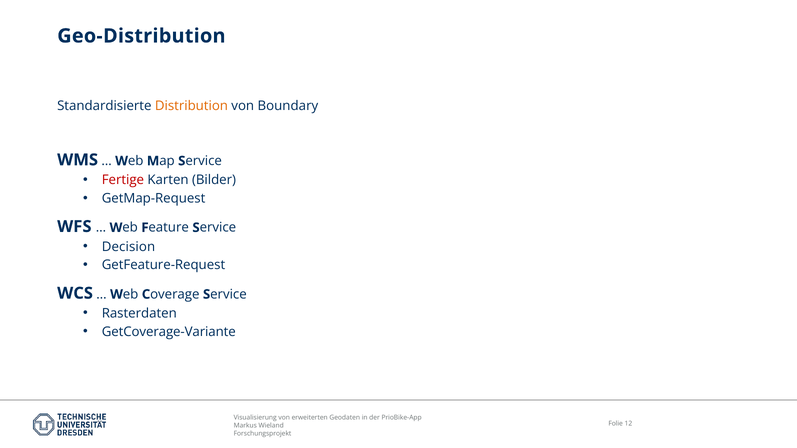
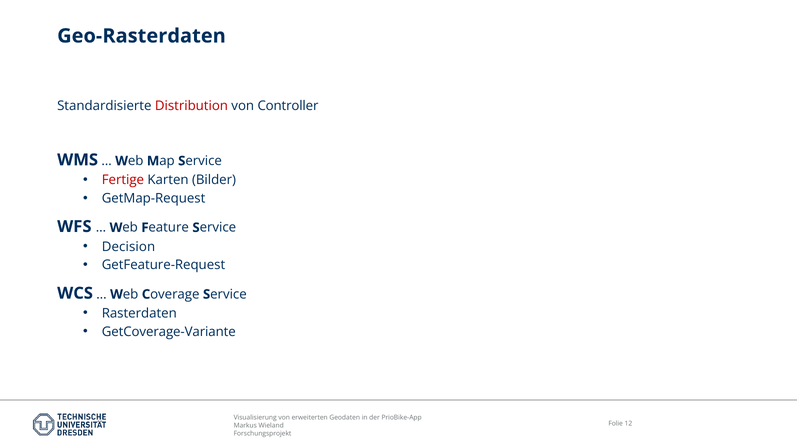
Geo-Distribution: Geo-Distribution -> Geo-Rasterdaten (141, 36)
Distribution colour: orange -> red (191, 106)
Boundary: Boundary -> Controller (288, 106)
